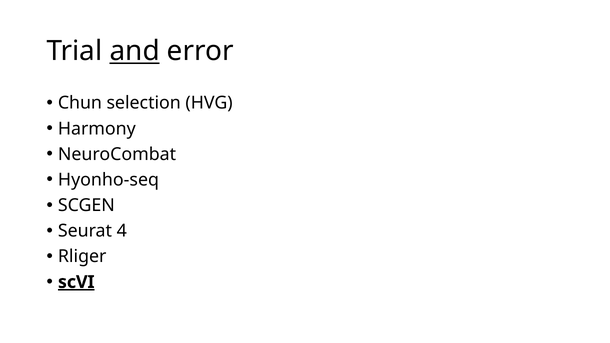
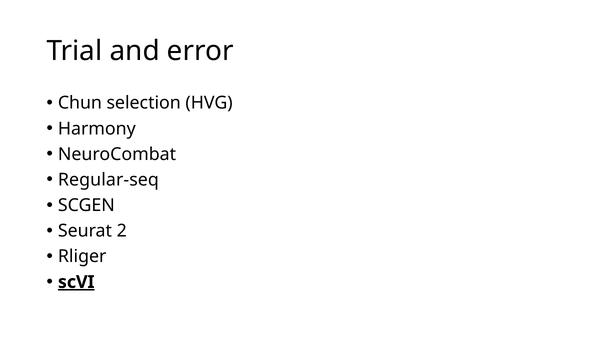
and underline: present -> none (135, 51)
Hyonho-seq: Hyonho-seq -> Regular-seq (108, 180)
4: 4 -> 2 (122, 231)
